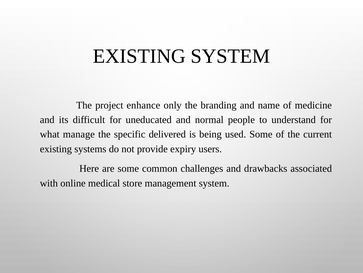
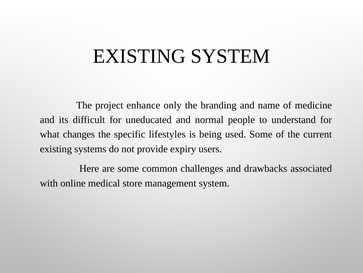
manage: manage -> changes (79, 134)
delivered: delivered -> lifestyles (167, 134)
